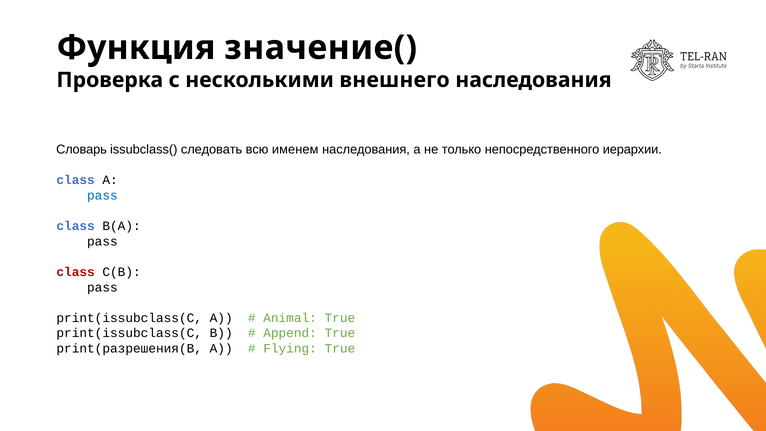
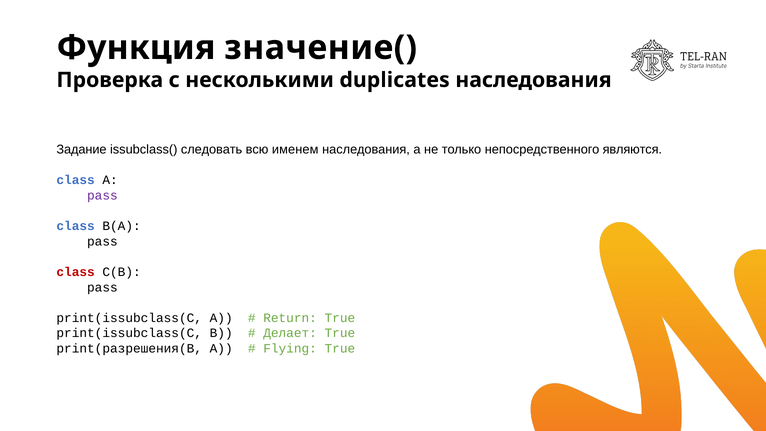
внешнего: внешнего -> duplicates (395, 80)
Словарь: Словарь -> Задание (81, 149)
иерархии: иерархии -> являются (632, 149)
pass colour: blue -> purple (102, 195)
Animal: Animal -> Return (290, 318)
Append: Append -> Делает (290, 333)
